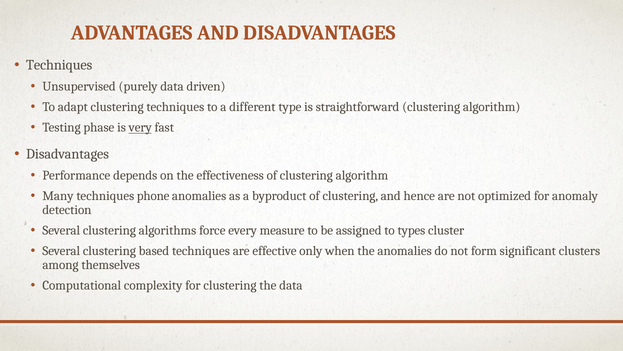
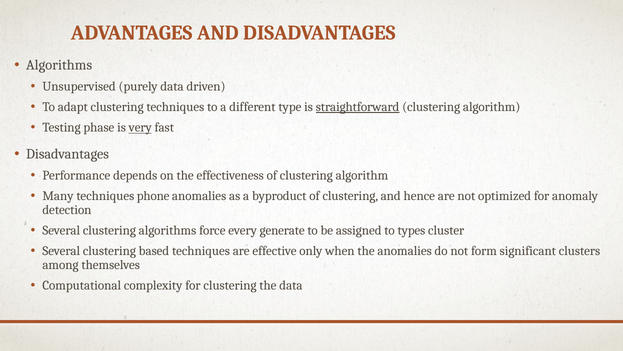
Techniques: Techniques -> Algorithms (59, 65)
straightforward underline: none -> present (358, 107)
measure: measure -> generate (282, 230)
